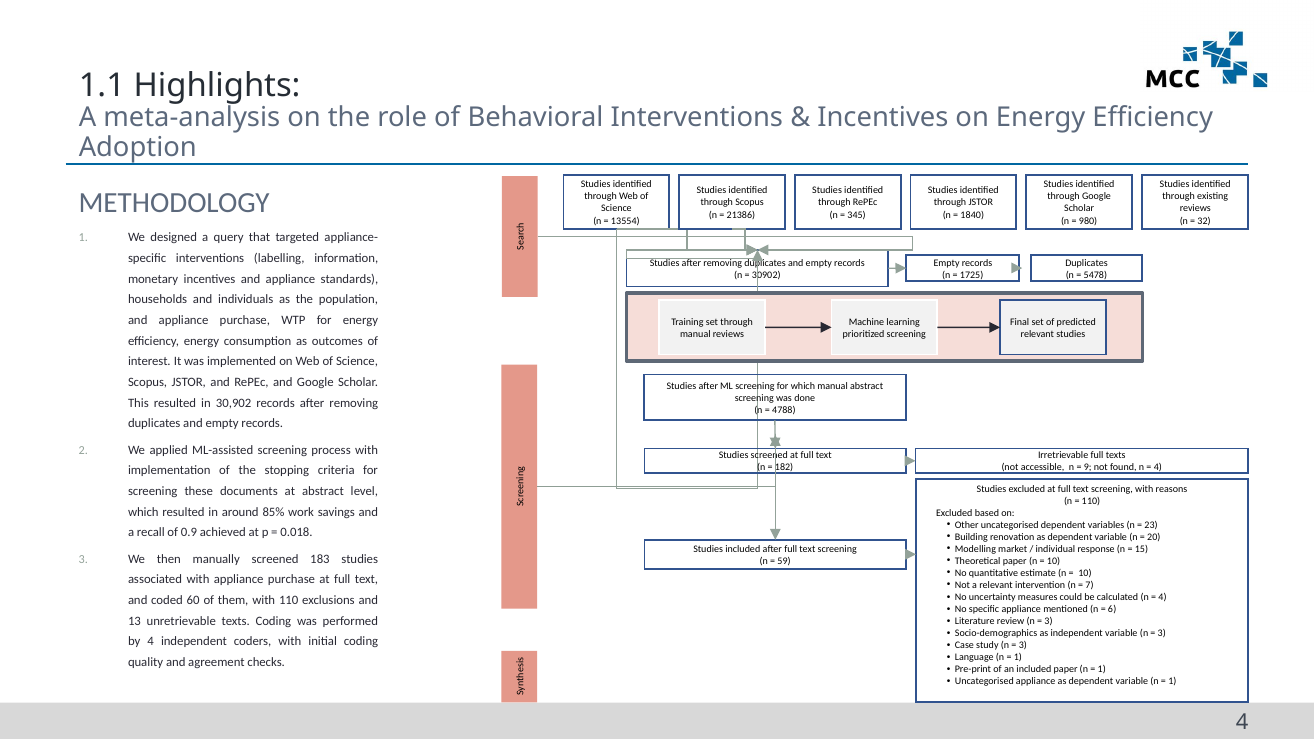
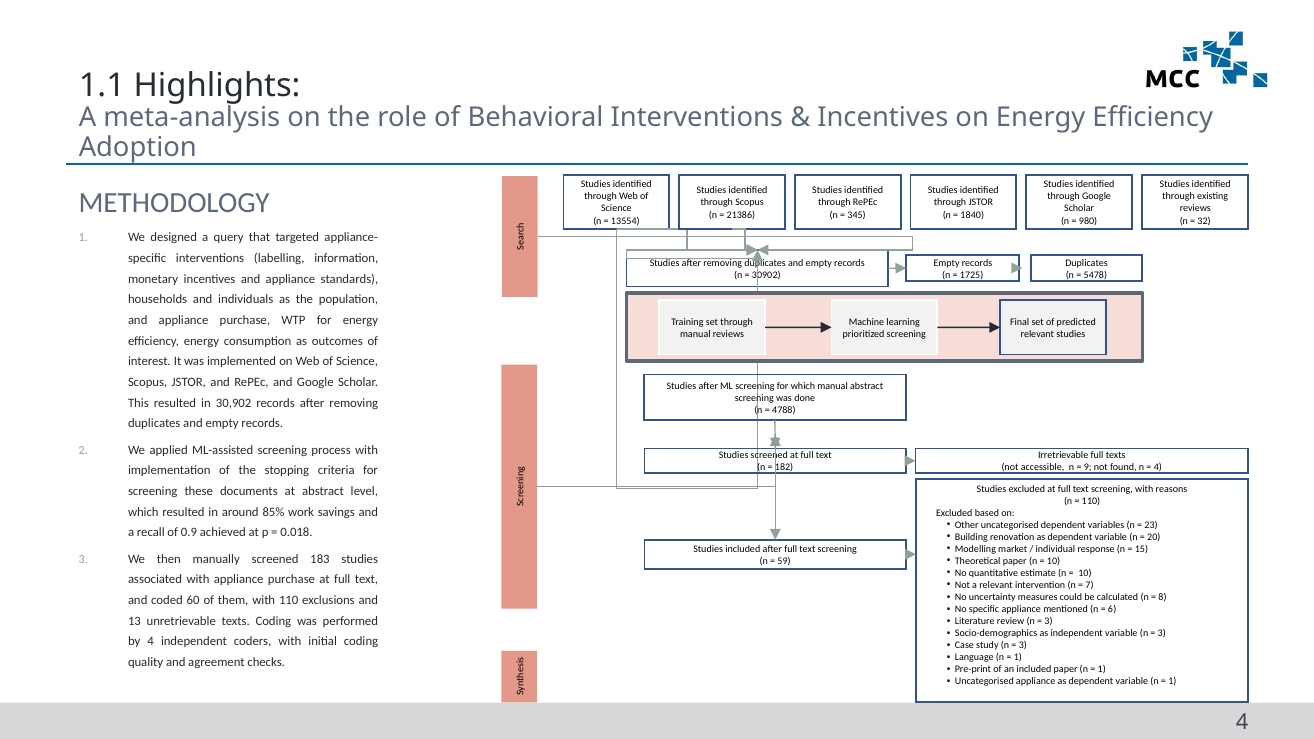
4: 4 -> 8 (1163, 597)
